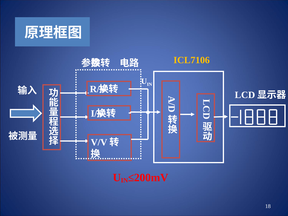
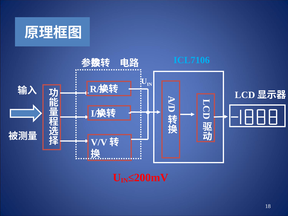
ICL7106 colour: yellow -> light blue (192, 60)
